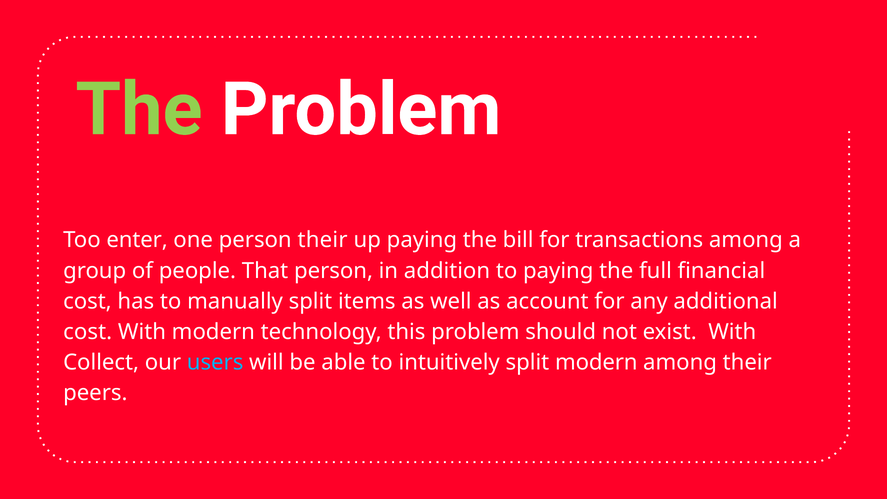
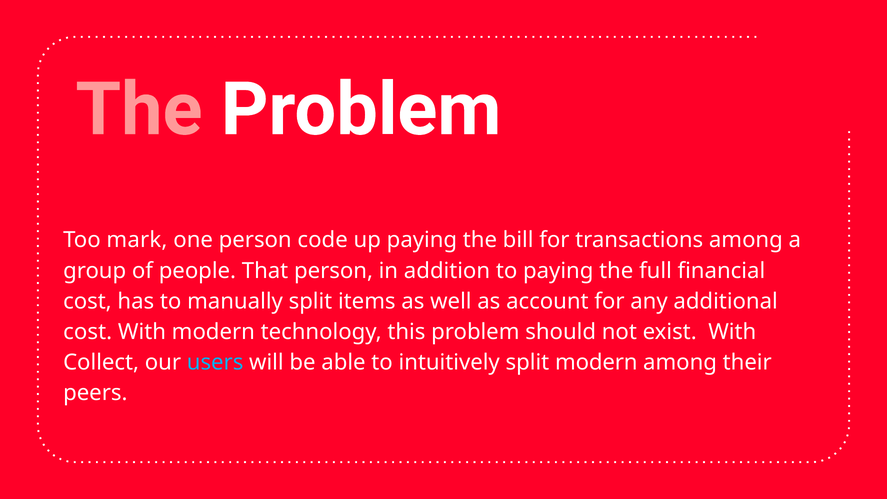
The colour: light green -> pink (139, 110)
enter: enter -> mark (137, 240)
person their: their -> code (323, 240)
